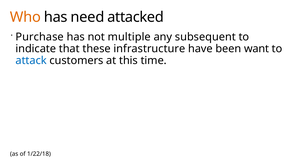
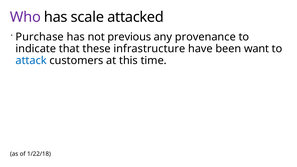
Who colour: orange -> purple (25, 17)
need: need -> scale (87, 17)
multiple: multiple -> previous (129, 37)
subsequent: subsequent -> provenance (205, 37)
